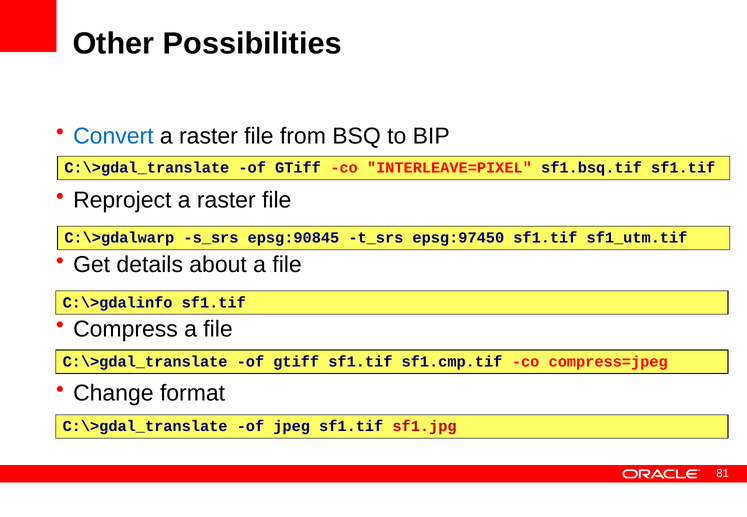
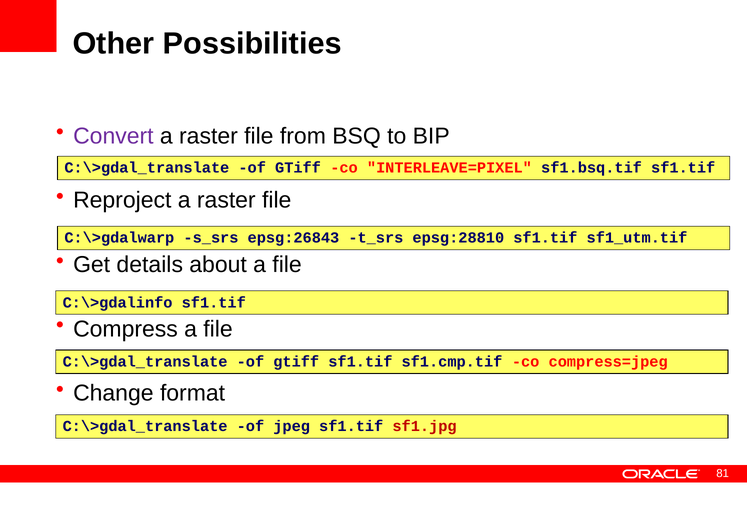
Convert colour: blue -> purple (113, 136)
epsg:90845: epsg:90845 -> epsg:26843 (293, 238)
epsg:97450: epsg:97450 -> epsg:28810 (458, 238)
